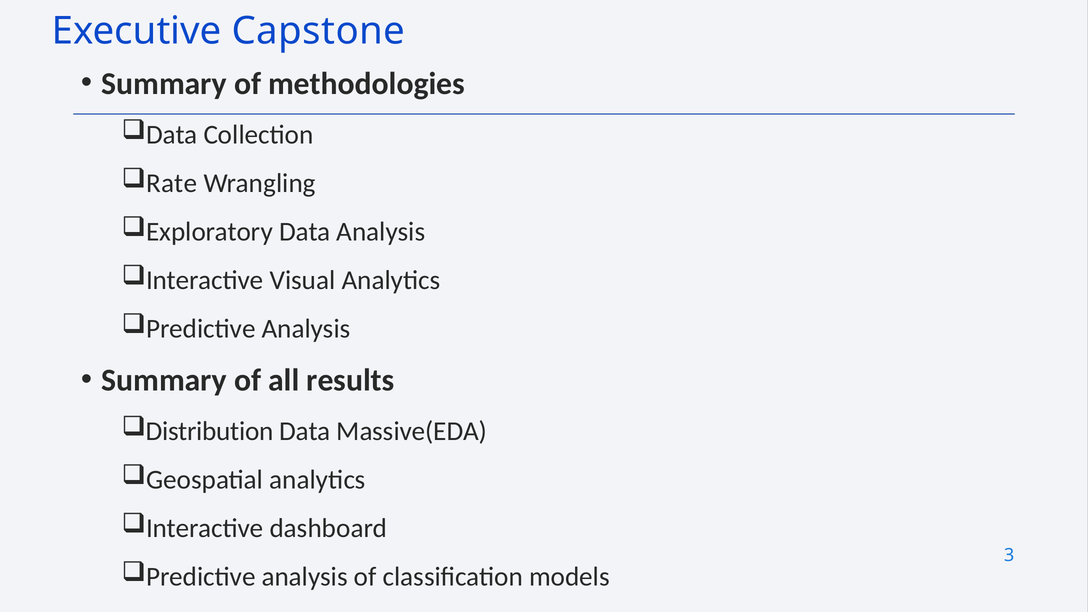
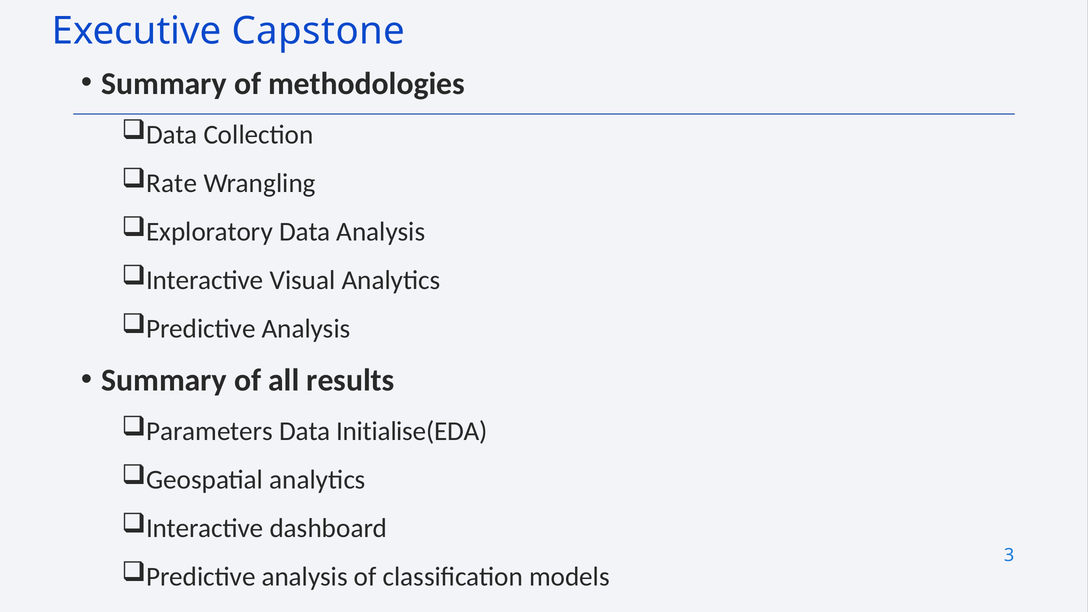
Distribution: Distribution -> Parameters (210, 431)
Massive(EDA: Massive(EDA -> Initialise(EDA (412, 431)
